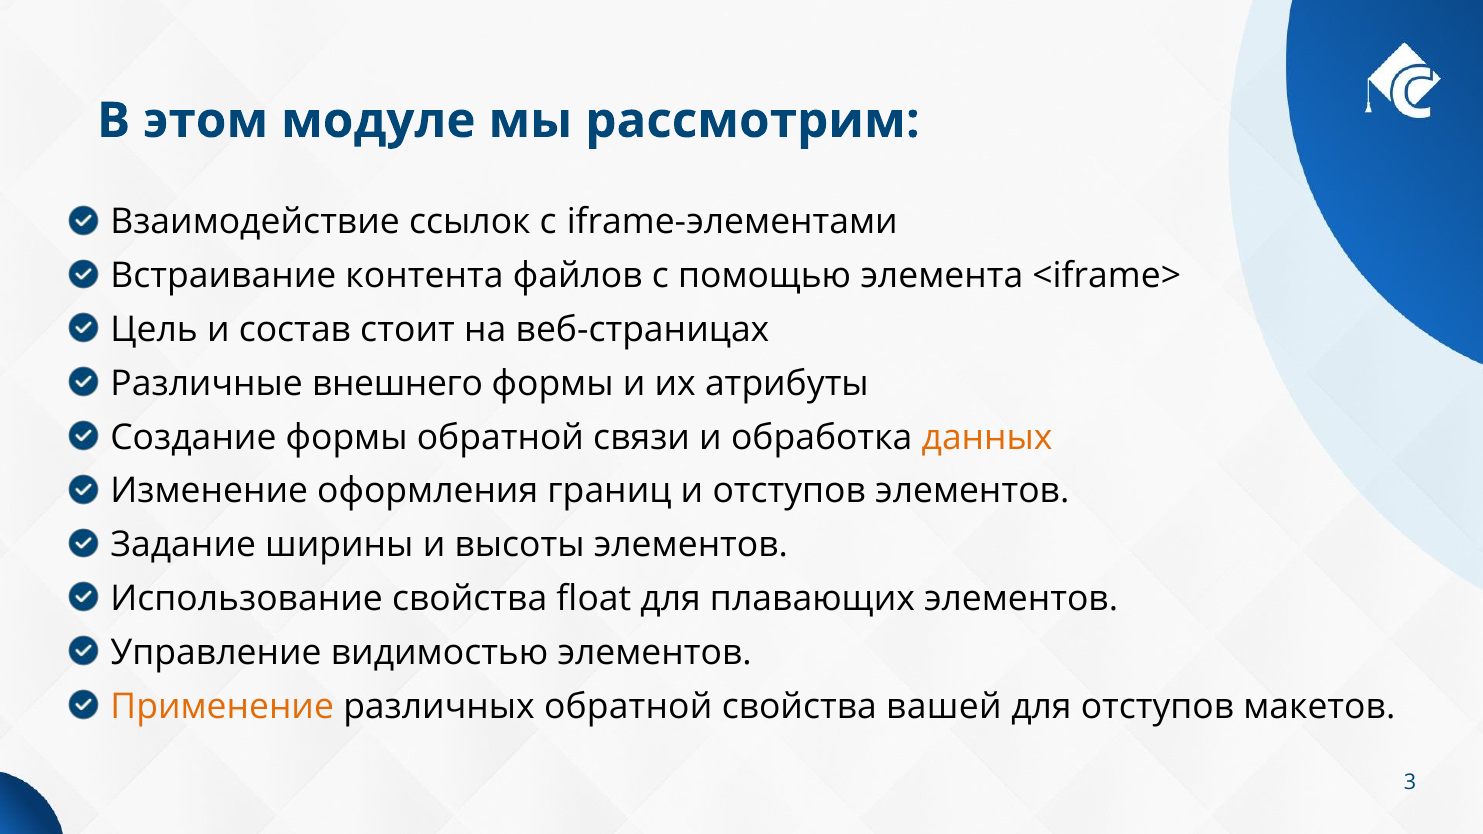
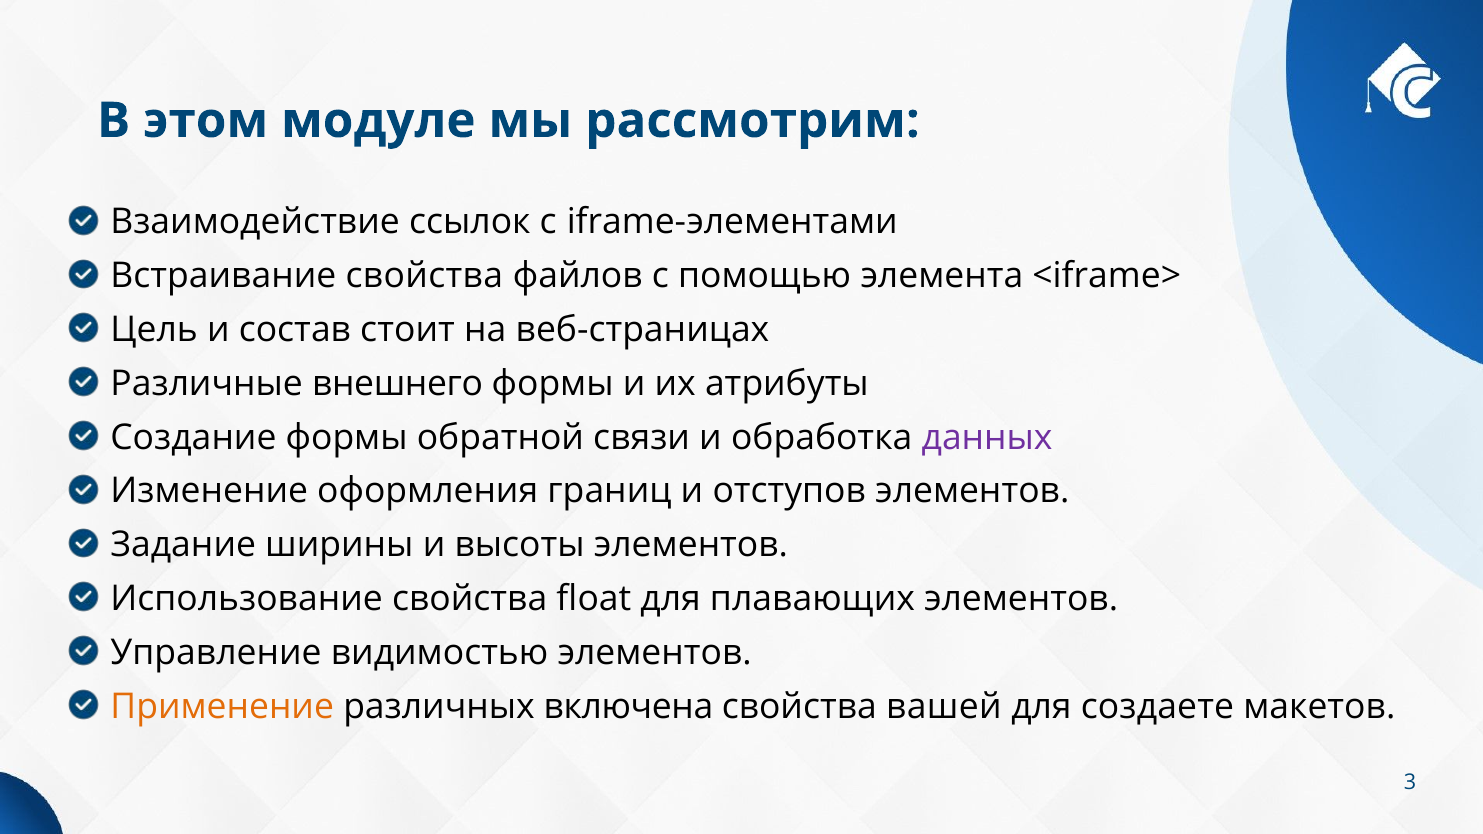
Встраивание контента: контента -> свойства (424, 276)
данных colour: orange -> purple (987, 437)
различных обратной: обратной -> включена (628, 707)
для отступов: отступов -> создаете (1157, 707)
